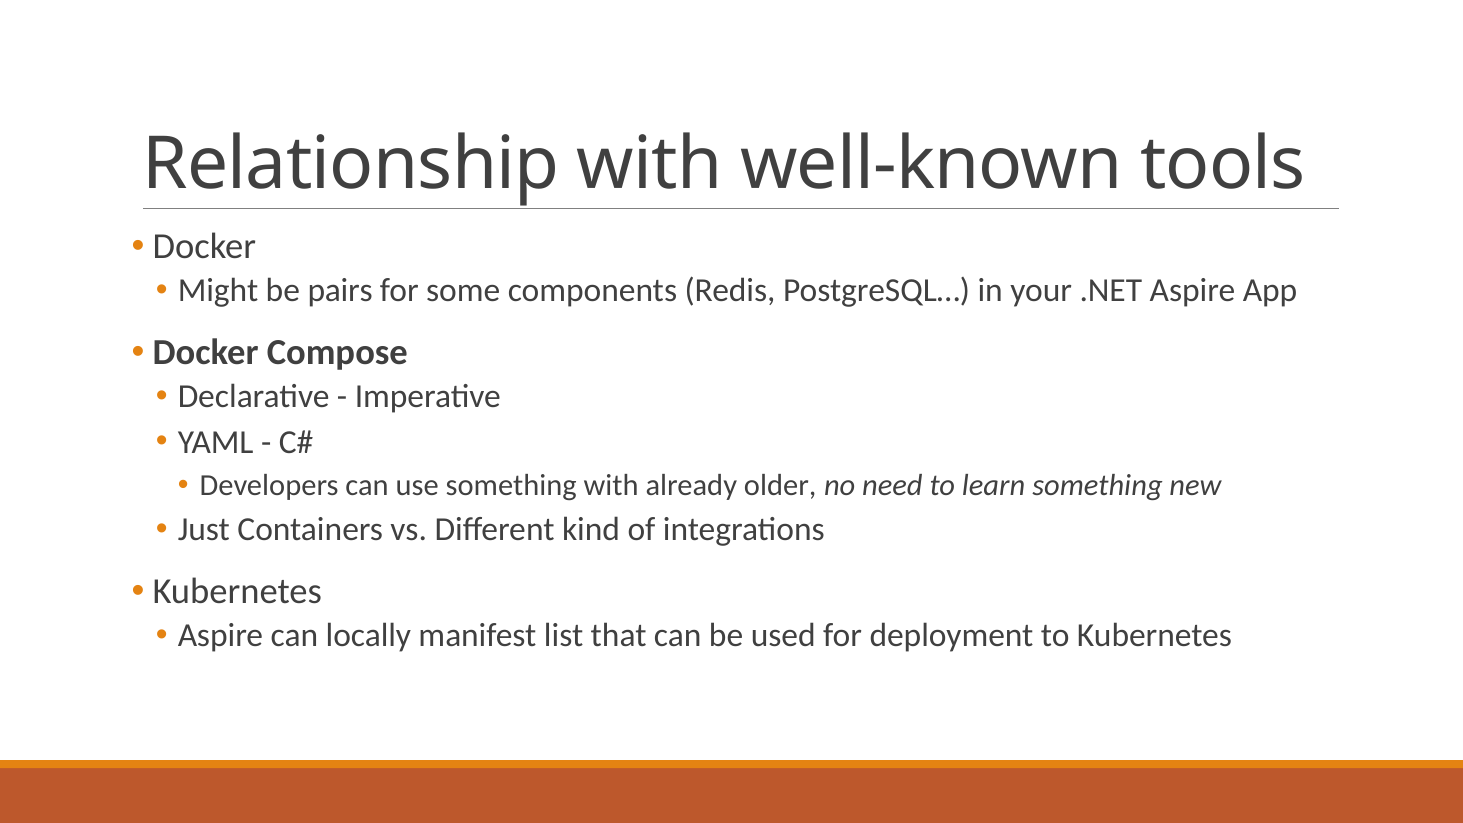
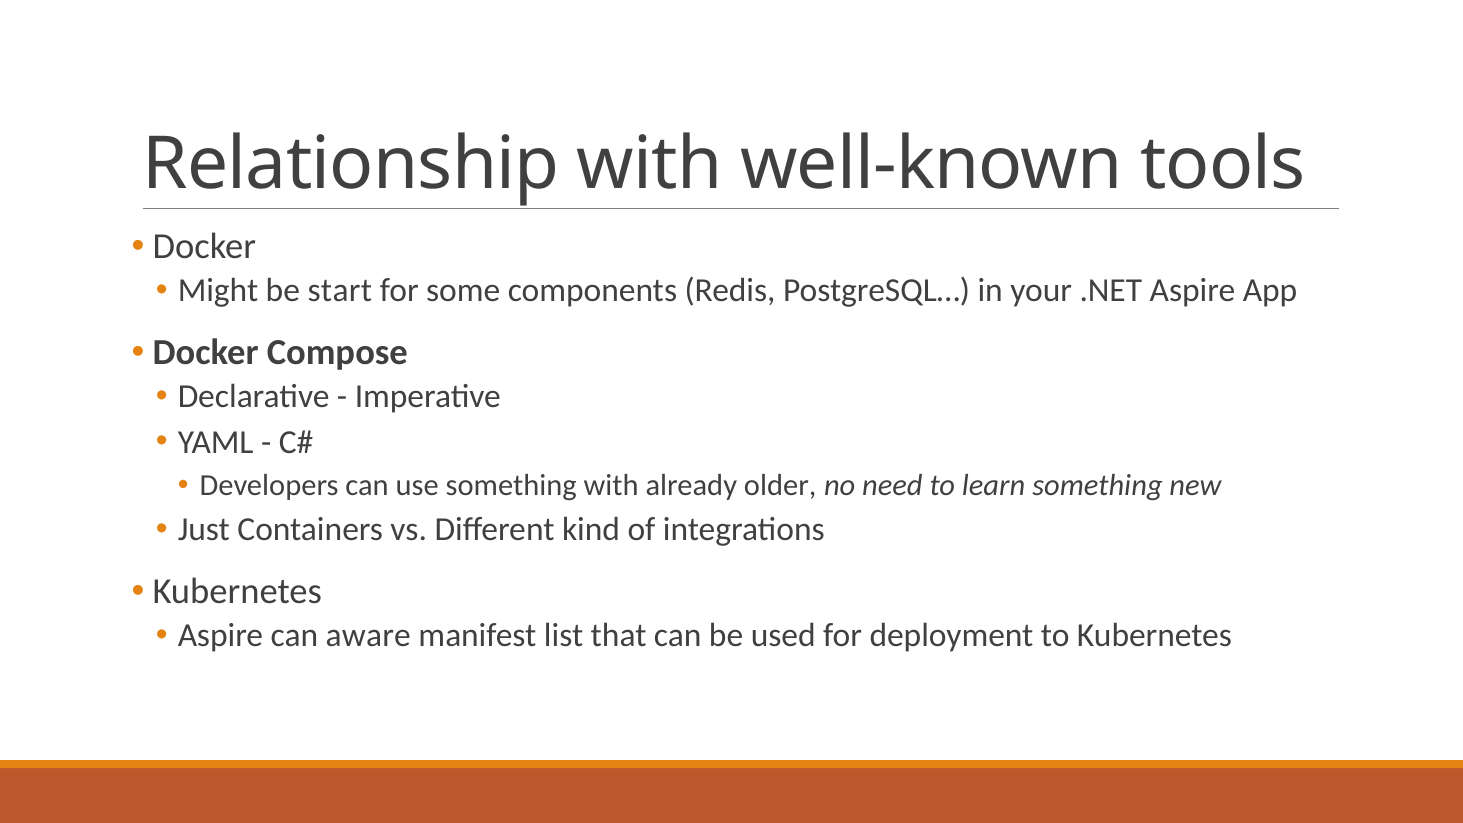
pairs: pairs -> start (340, 290)
locally: locally -> aware (368, 635)
